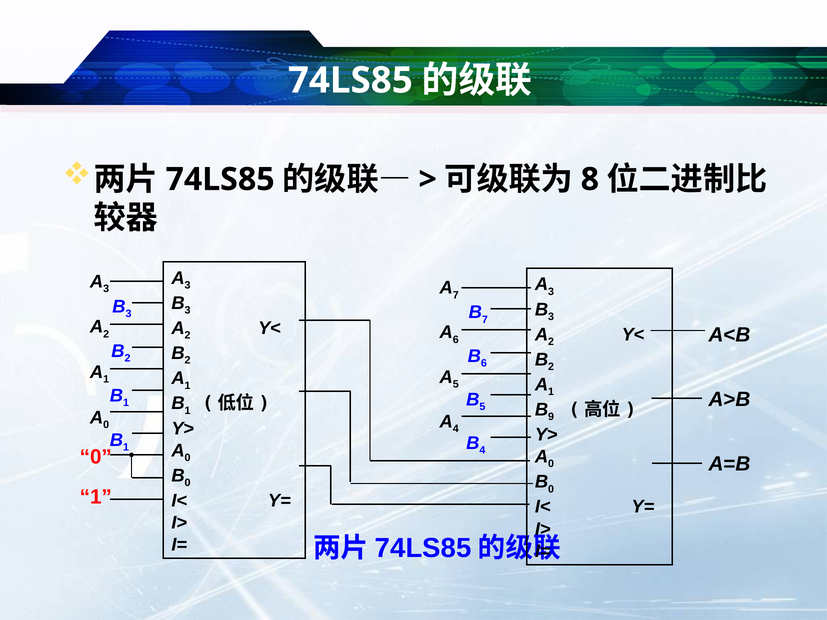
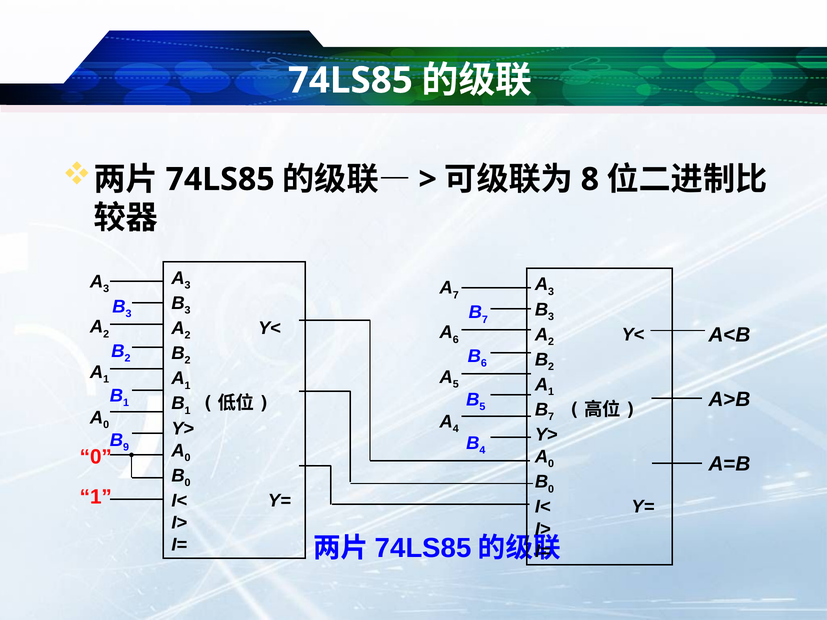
9: 9 -> 7 (551, 417)
1: 1 -> 9 (126, 447)
